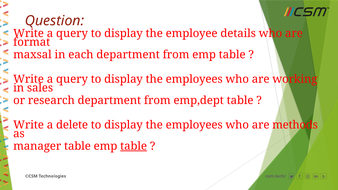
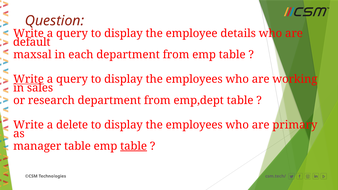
format: format -> default (32, 42)
Write underline: none -> present (29, 79)
methods: methods -> primary (295, 125)
